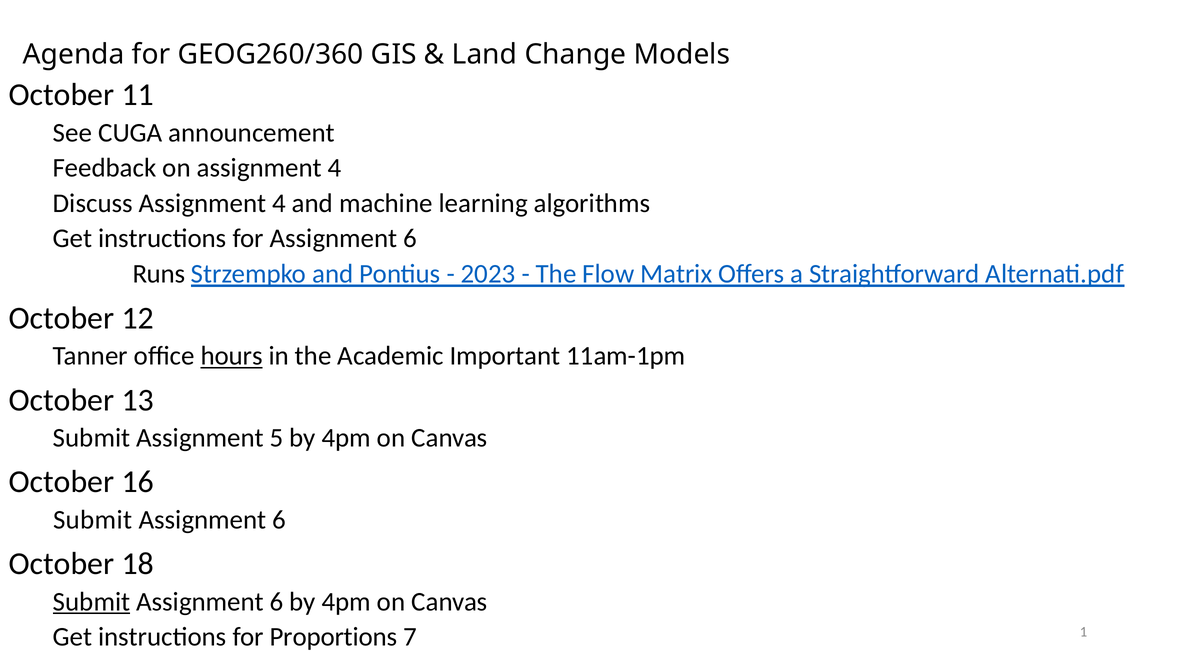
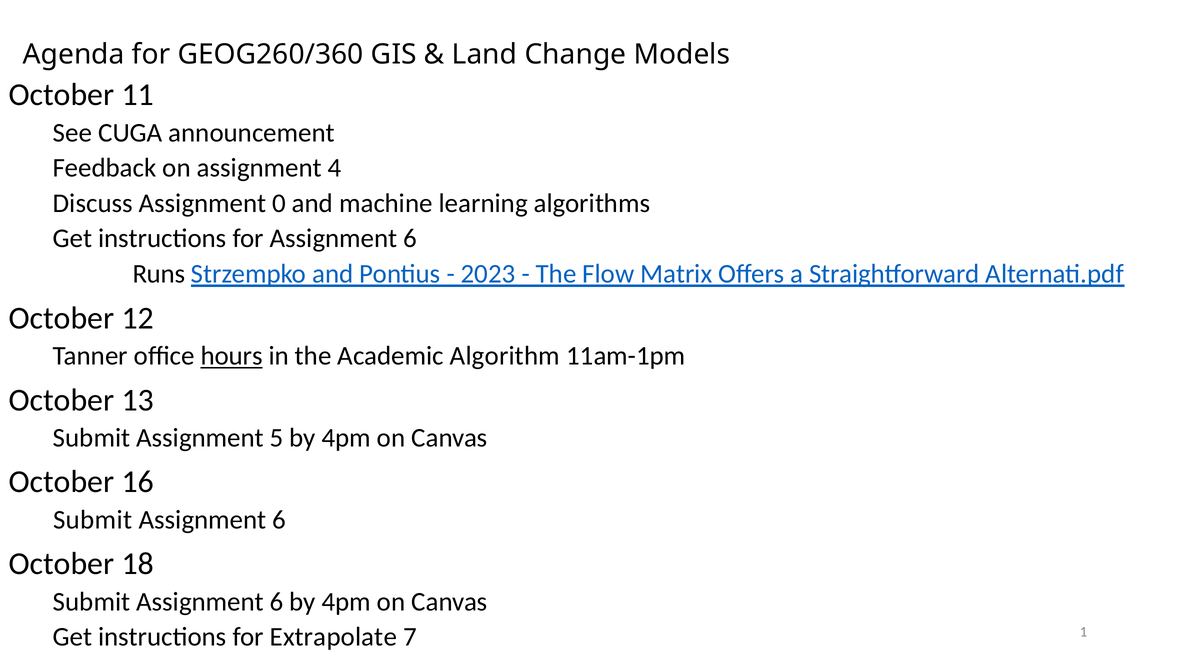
Discuss Assignment 4: 4 -> 0 (279, 203)
Important: Important -> Algorithm (505, 356)
Submit underline: present -> none (92, 602)
Proportions: Proportions -> Extrapolate (333, 637)
